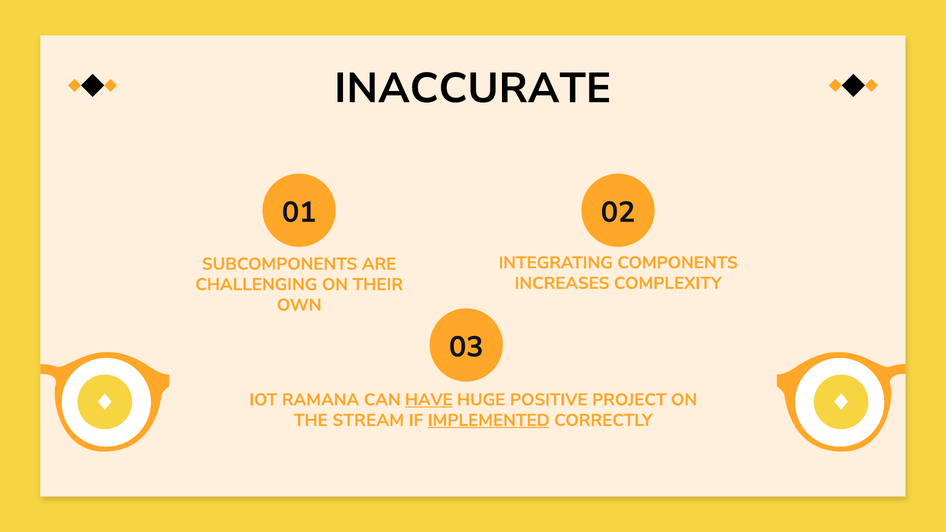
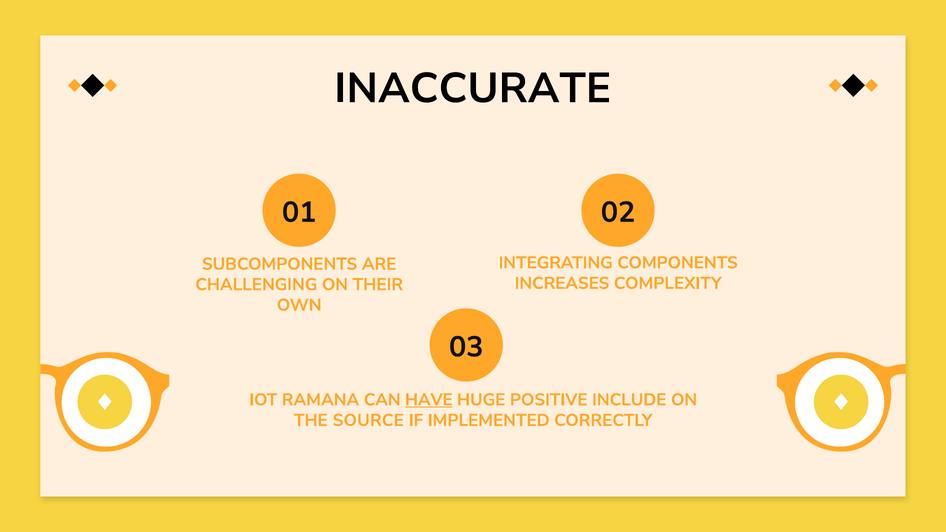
PROJECT: PROJECT -> INCLUDE (629, 400)
STREAM: STREAM -> SOURCE (368, 420)
IMPLEMENTED underline: present -> none (489, 420)
